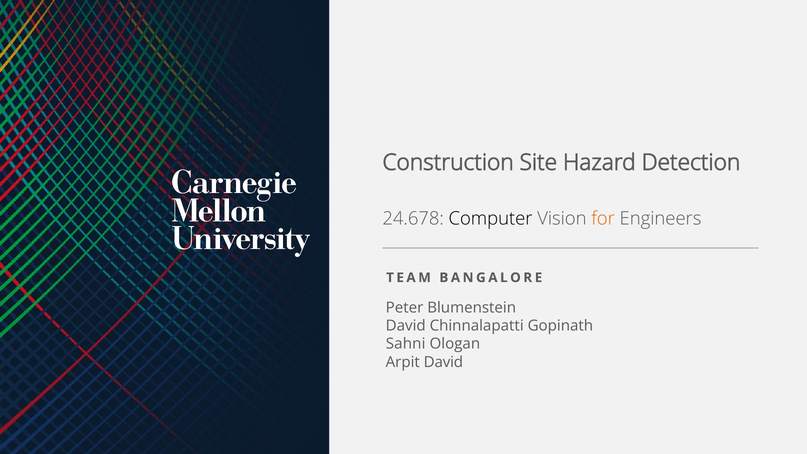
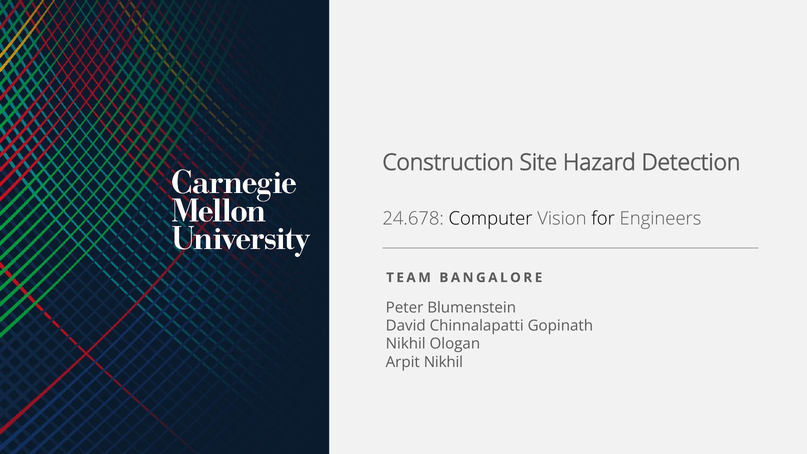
for colour: orange -> black (603, 218)
Sahni: Sahni -> Nikhil (406, 344)
Arpit David: David -> Nikhil (443, 362)
